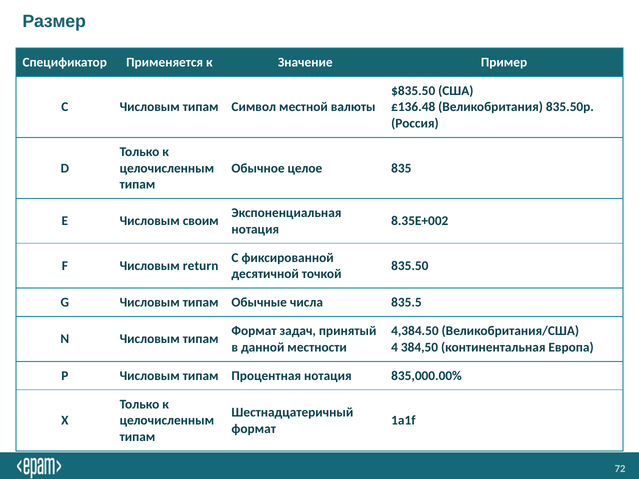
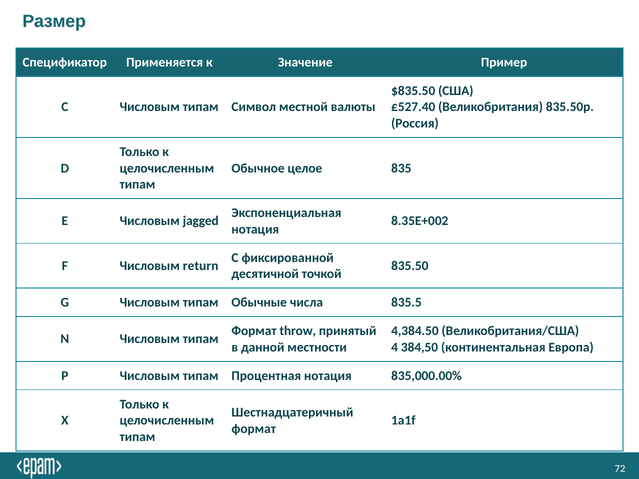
£136.48: £136.48 -> £527.40 (413, 107)
своим: своим -> jagged (201, 221)
задач: задач -> throw (298, 331)
